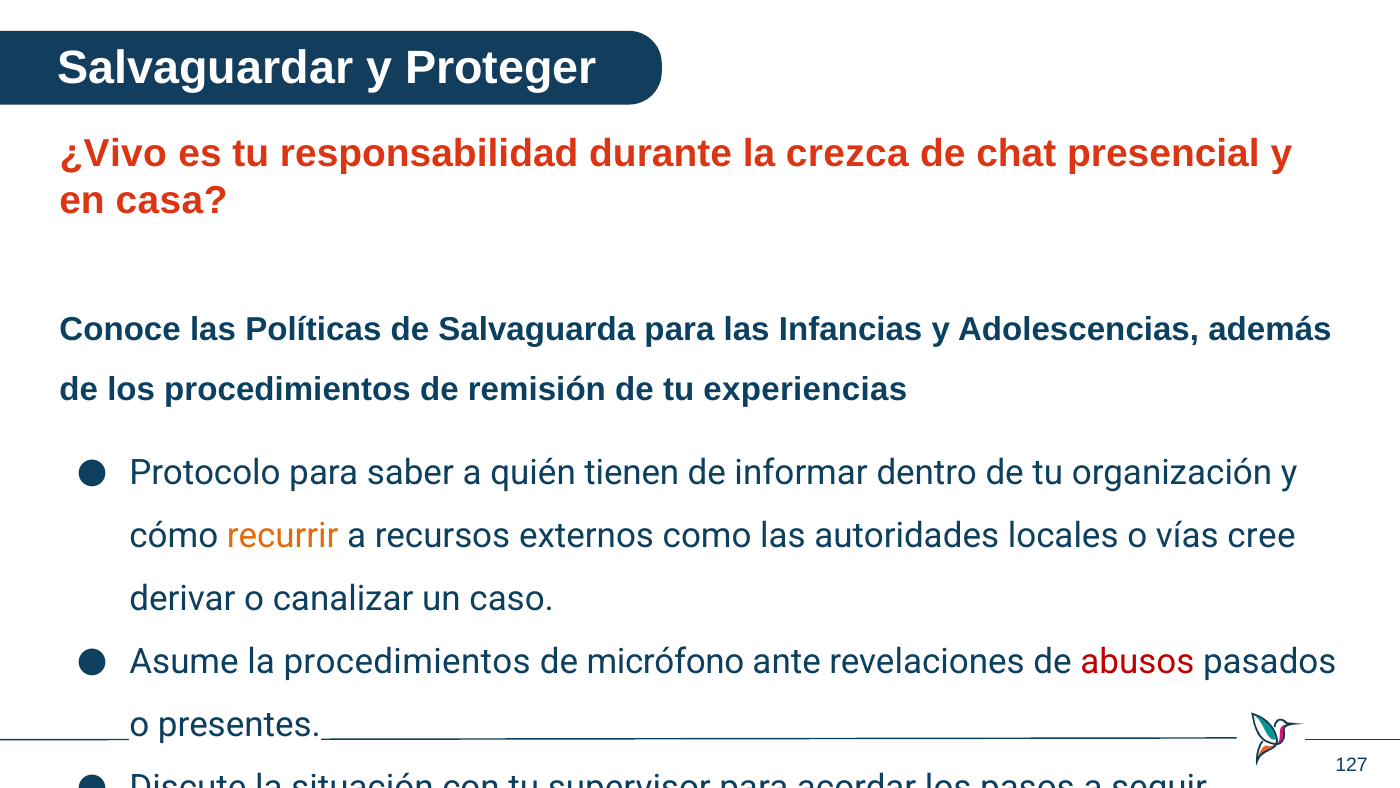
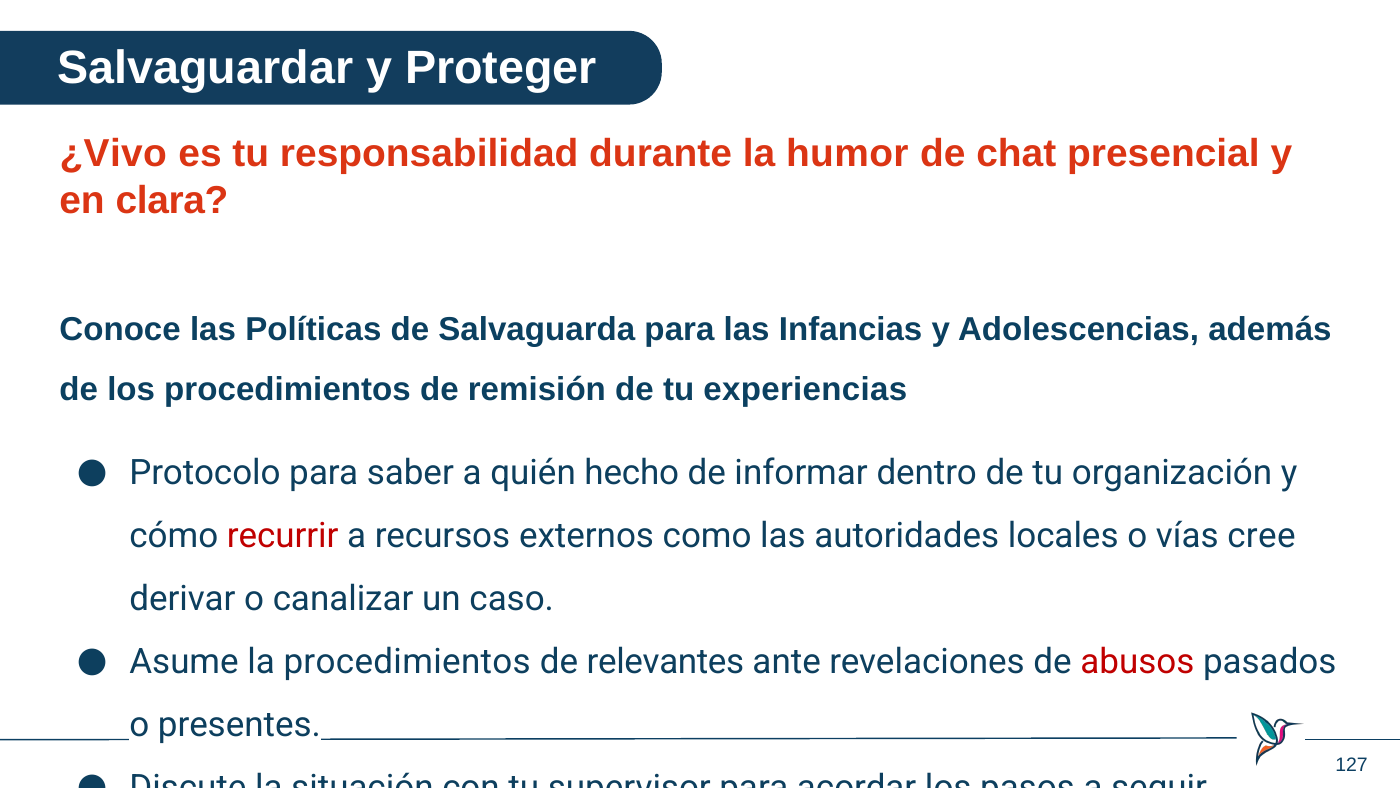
crezca: crezca -> humor (847, 154)
casa: casa -> clara (172, 201)
tienen: tienen -> hecho (632, 473)
recurrir colour: orange -> red (283, 536)
micrófono: micrófono -> relevantes (665, 662)
